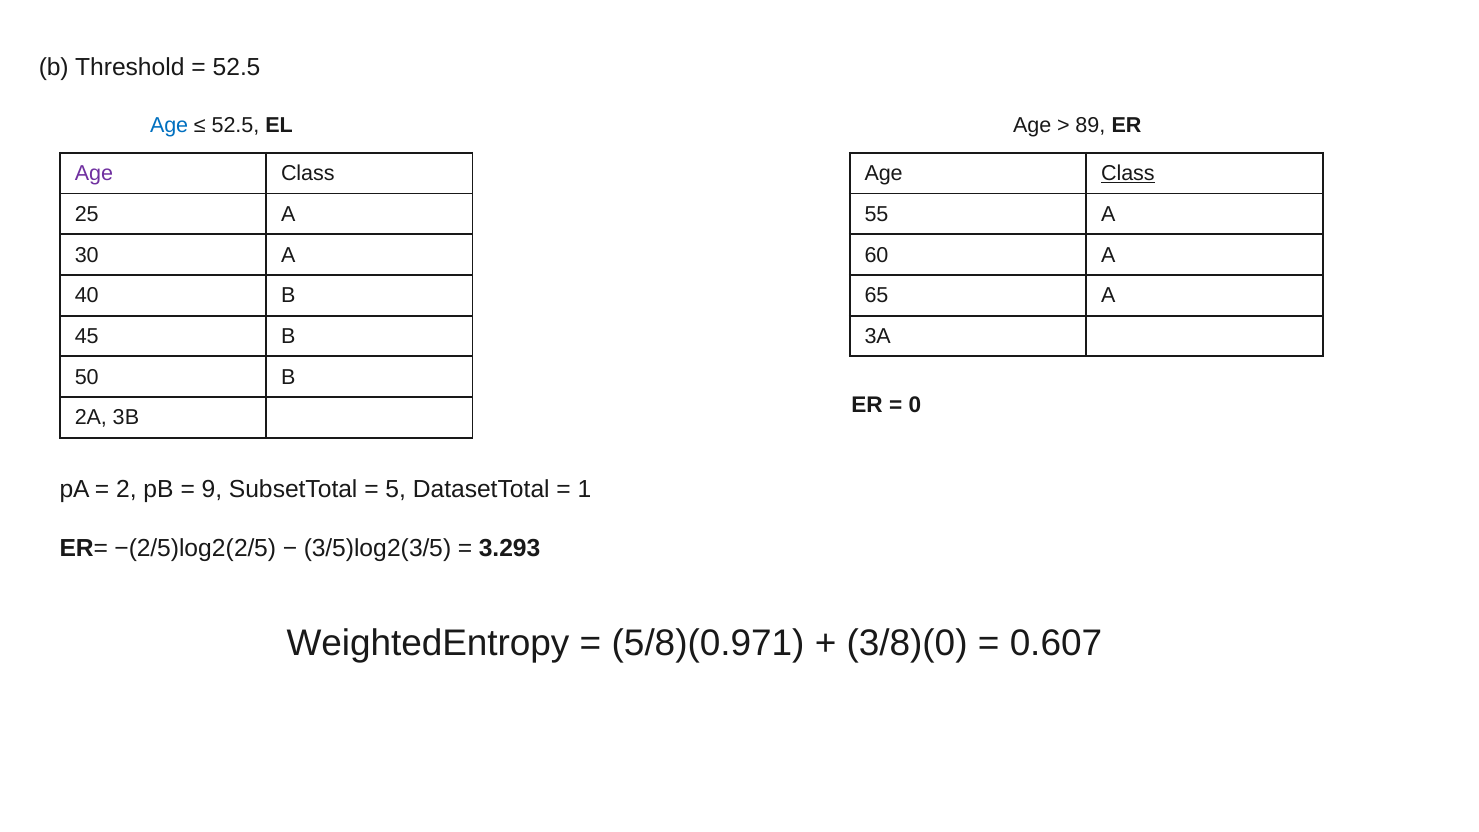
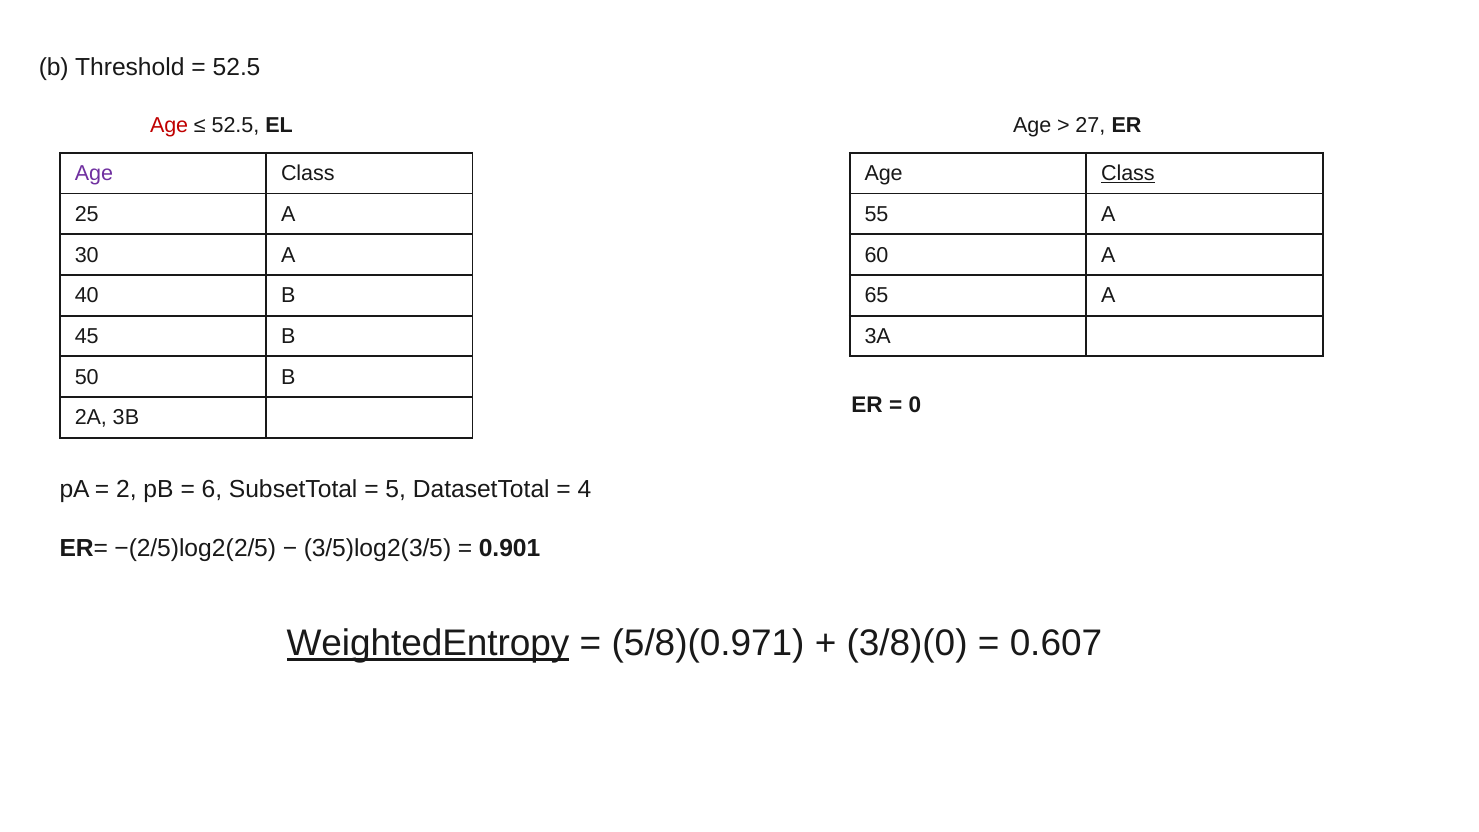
Age colour: blue -> red (169, 126)
89: 89 -> 27 (1090, 126)
9: 9 -> 6 (212, 489)
1: 1 -> 4 (584, 489)
3.293: 3.293 -> 0.901 (510, 548)
WeightedEntropy underline: none -> present (428, 644)
